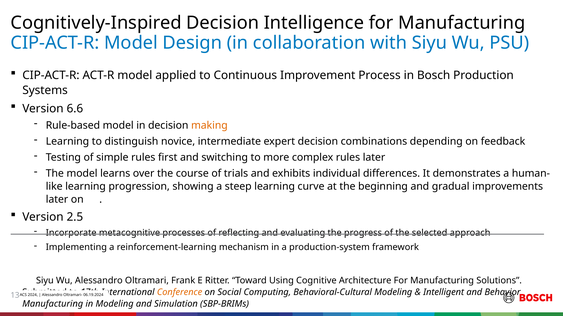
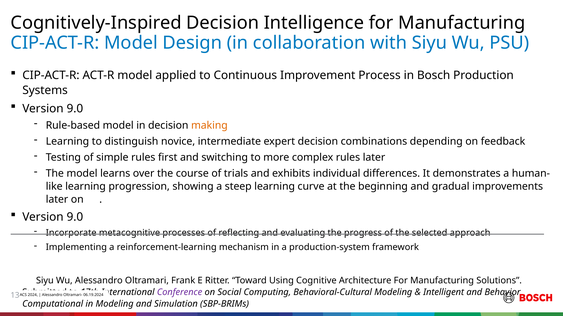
6.6: 6.6 -> 9.0 (75, 109)
2.5: 2.5 -> 9.0 (75, 217)
Conference colour: orange -> purple (180, 293)
Manufacturing: Manufacturing -> Computational (53, 304)
